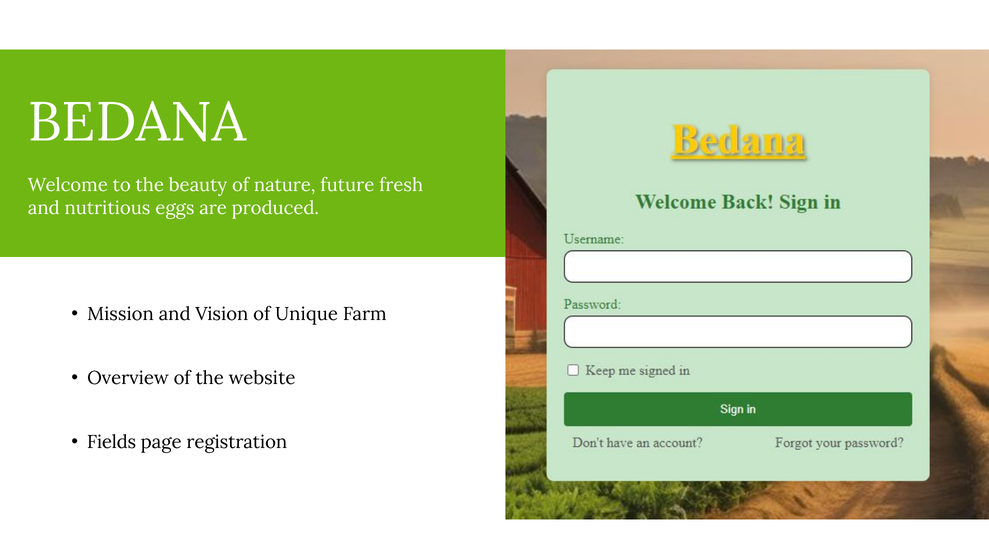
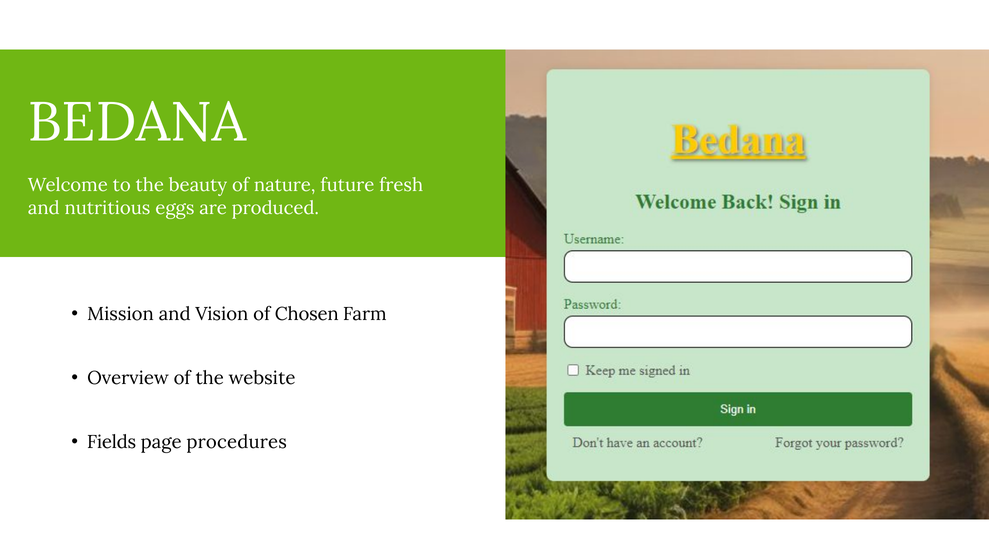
Unique: Unique -> Chosen (307, 314)
registration: registration -> procedures (237, 442)
